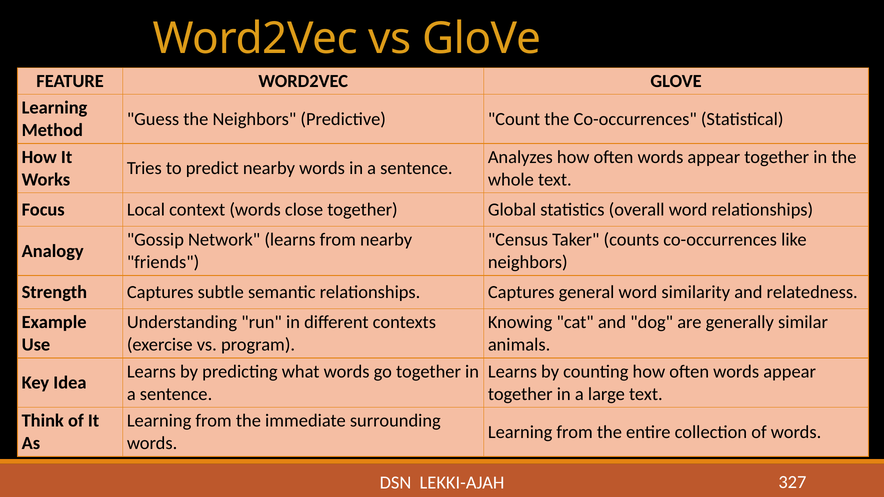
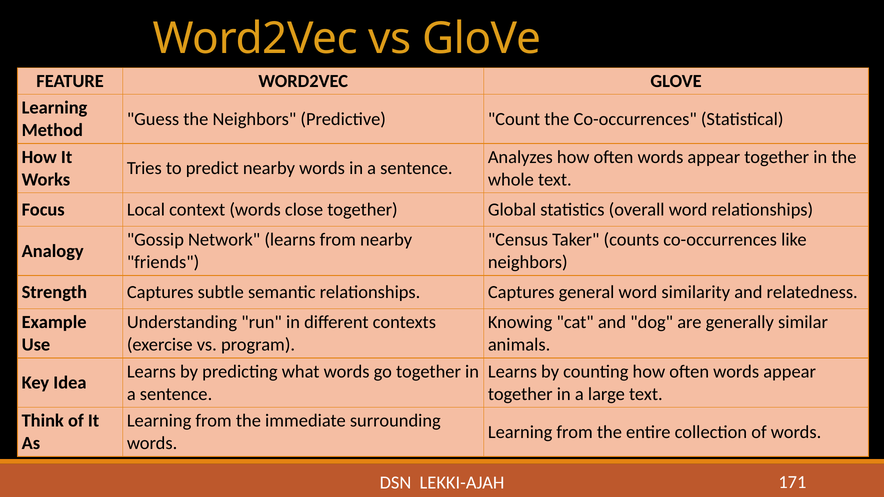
327: 327 -> 171 (792, 483)
